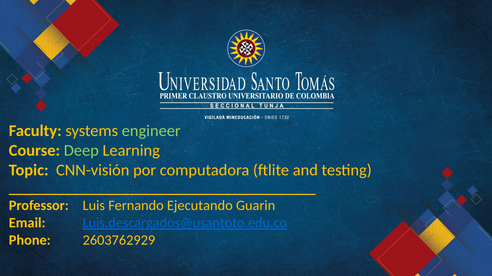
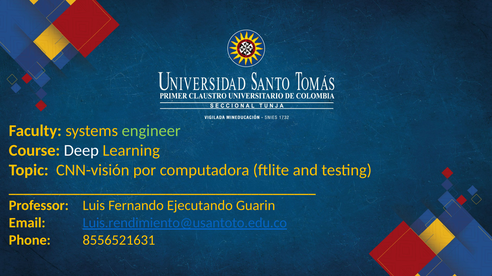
Deep colour: light green -> white (81, 151)
Luis.descargados@usantoto.edu.co: Luis.descargados@usantoto.edu.co -> Luis.rendimiento@usantoto.edu.co (185, 223)
2603762929: 2603762929 -> 8556521631 (119, 241)
